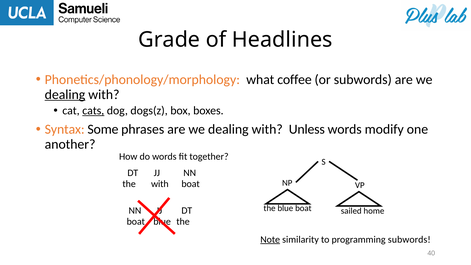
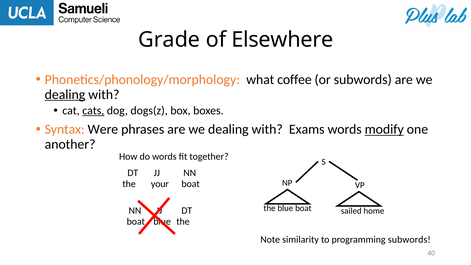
Headlines: Headlines -> Elsewhere (282, 40)
Some: Some -> Were (103, 129)
Unless: Unless -> Exams (307, 129)
modify underline: none -> present (384, 129)
with: with -> your (160, 184)
Note underline: present -> none (270, 239)
